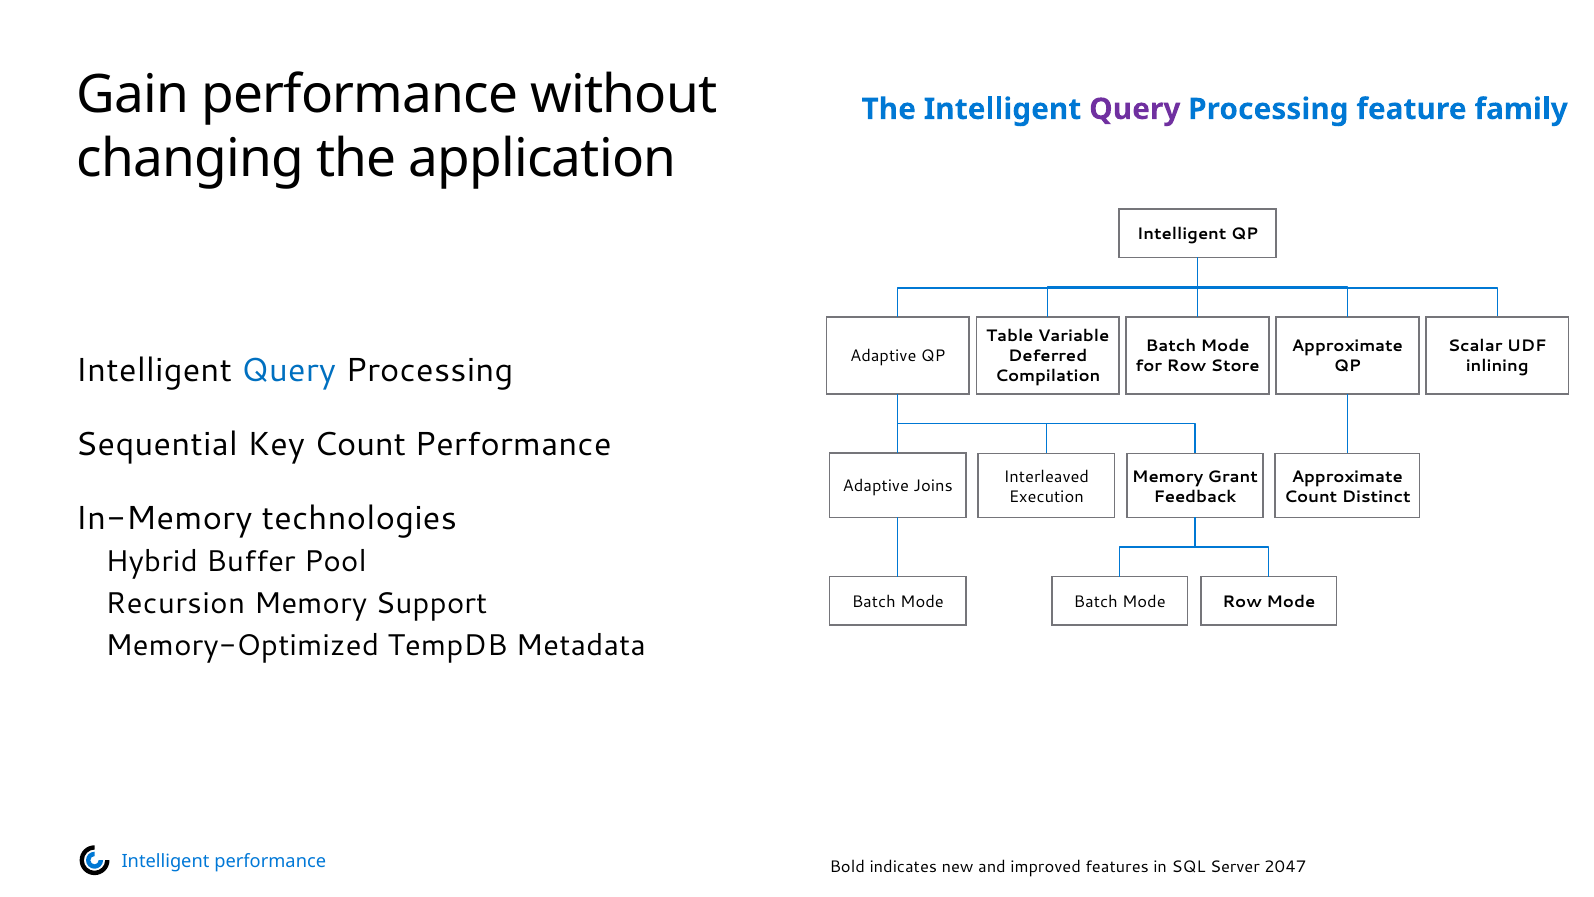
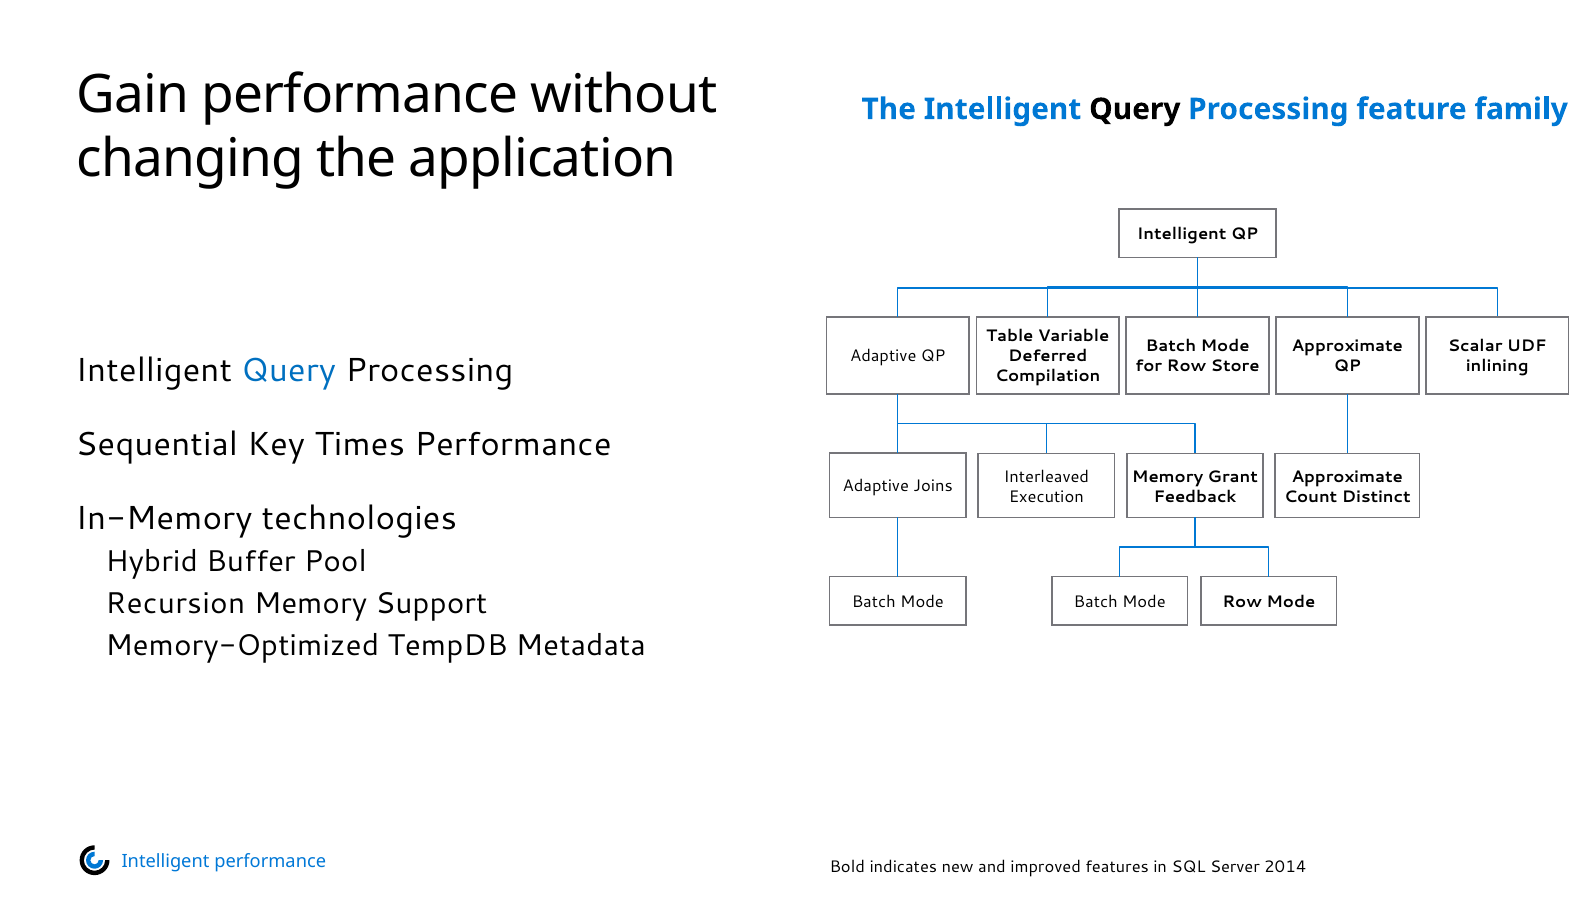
Query colour: purple -> black (1135, 109)
Key Count: Count -> Times (360, 444)
2047: 2047 -> 2014 (1285, 867)
